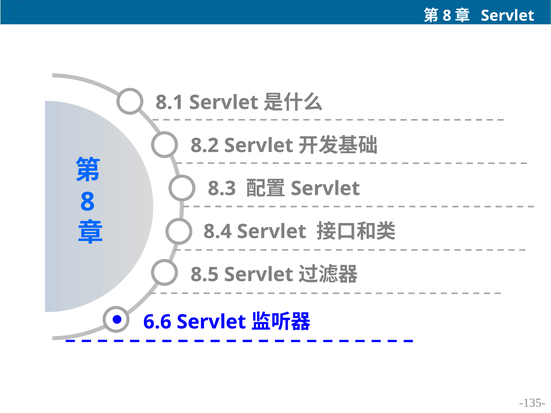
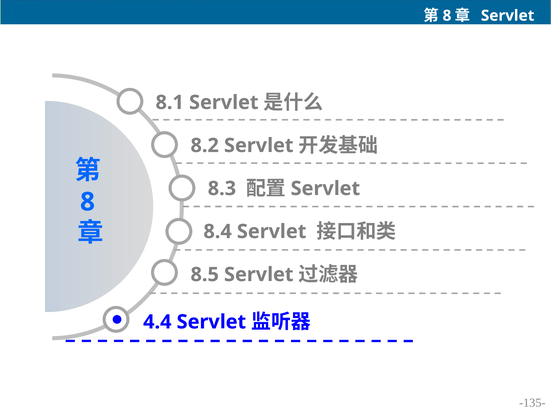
6.6: 6.6 -> 4.4 (157, 322)
